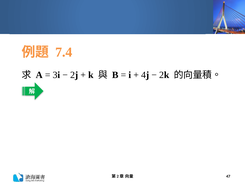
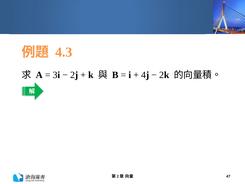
7.4: 7.4 -> 4.3 (64, 52)
